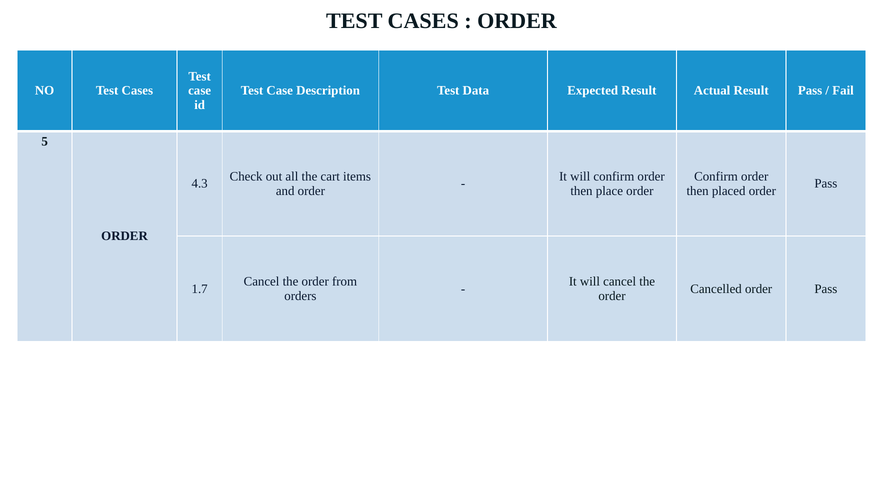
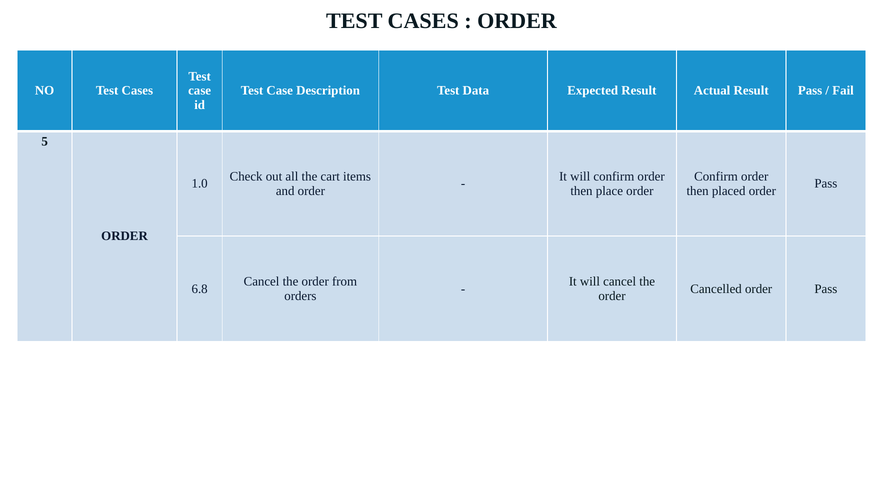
4.3: 4.3 -> 1.0 (200, 184)
1.7: 1.7 -> 6.8 (200, 289)
